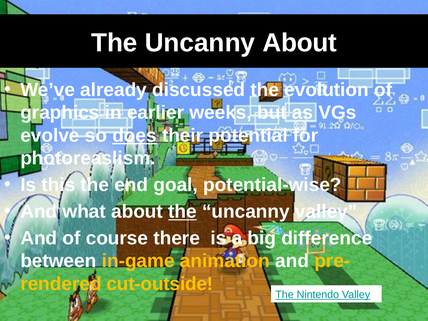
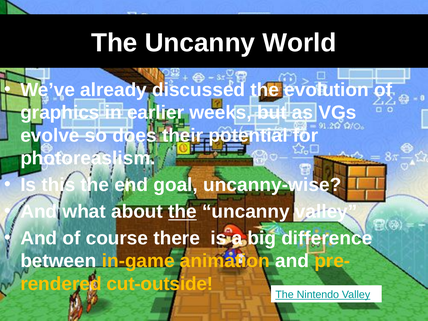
Uncanny About: About -> World (299, 43)
does underline: present -> none (135, 135)
potential-wise: potential-wise -> uncanny-wise (272, 185)
